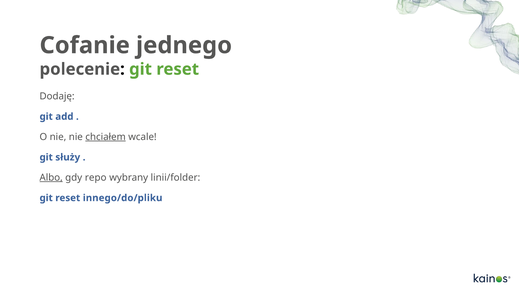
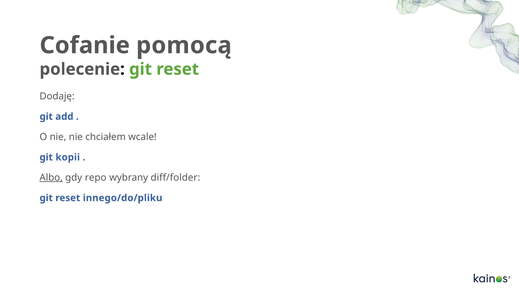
jednego: jednego -> pomocą (184, 45)
chciałem underline: present -> none (106, 137)
służy: służy -> kopii (68, 157)
linii/folder: linii/folder -> diff/folder (175, 178)
